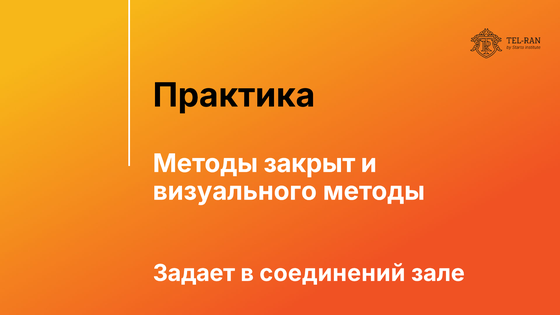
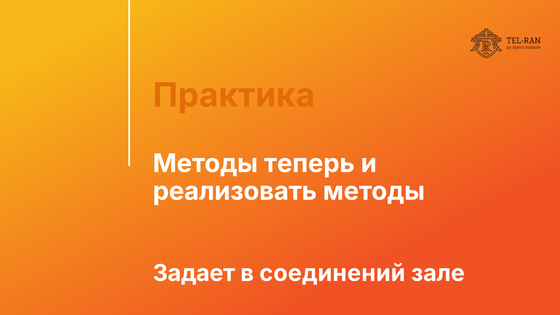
Практика colour: black -> orange (234, 96)
закрыт: закрыт -> теперь (309, 164)
визуального: визуального -> реализовать (235, 191)
